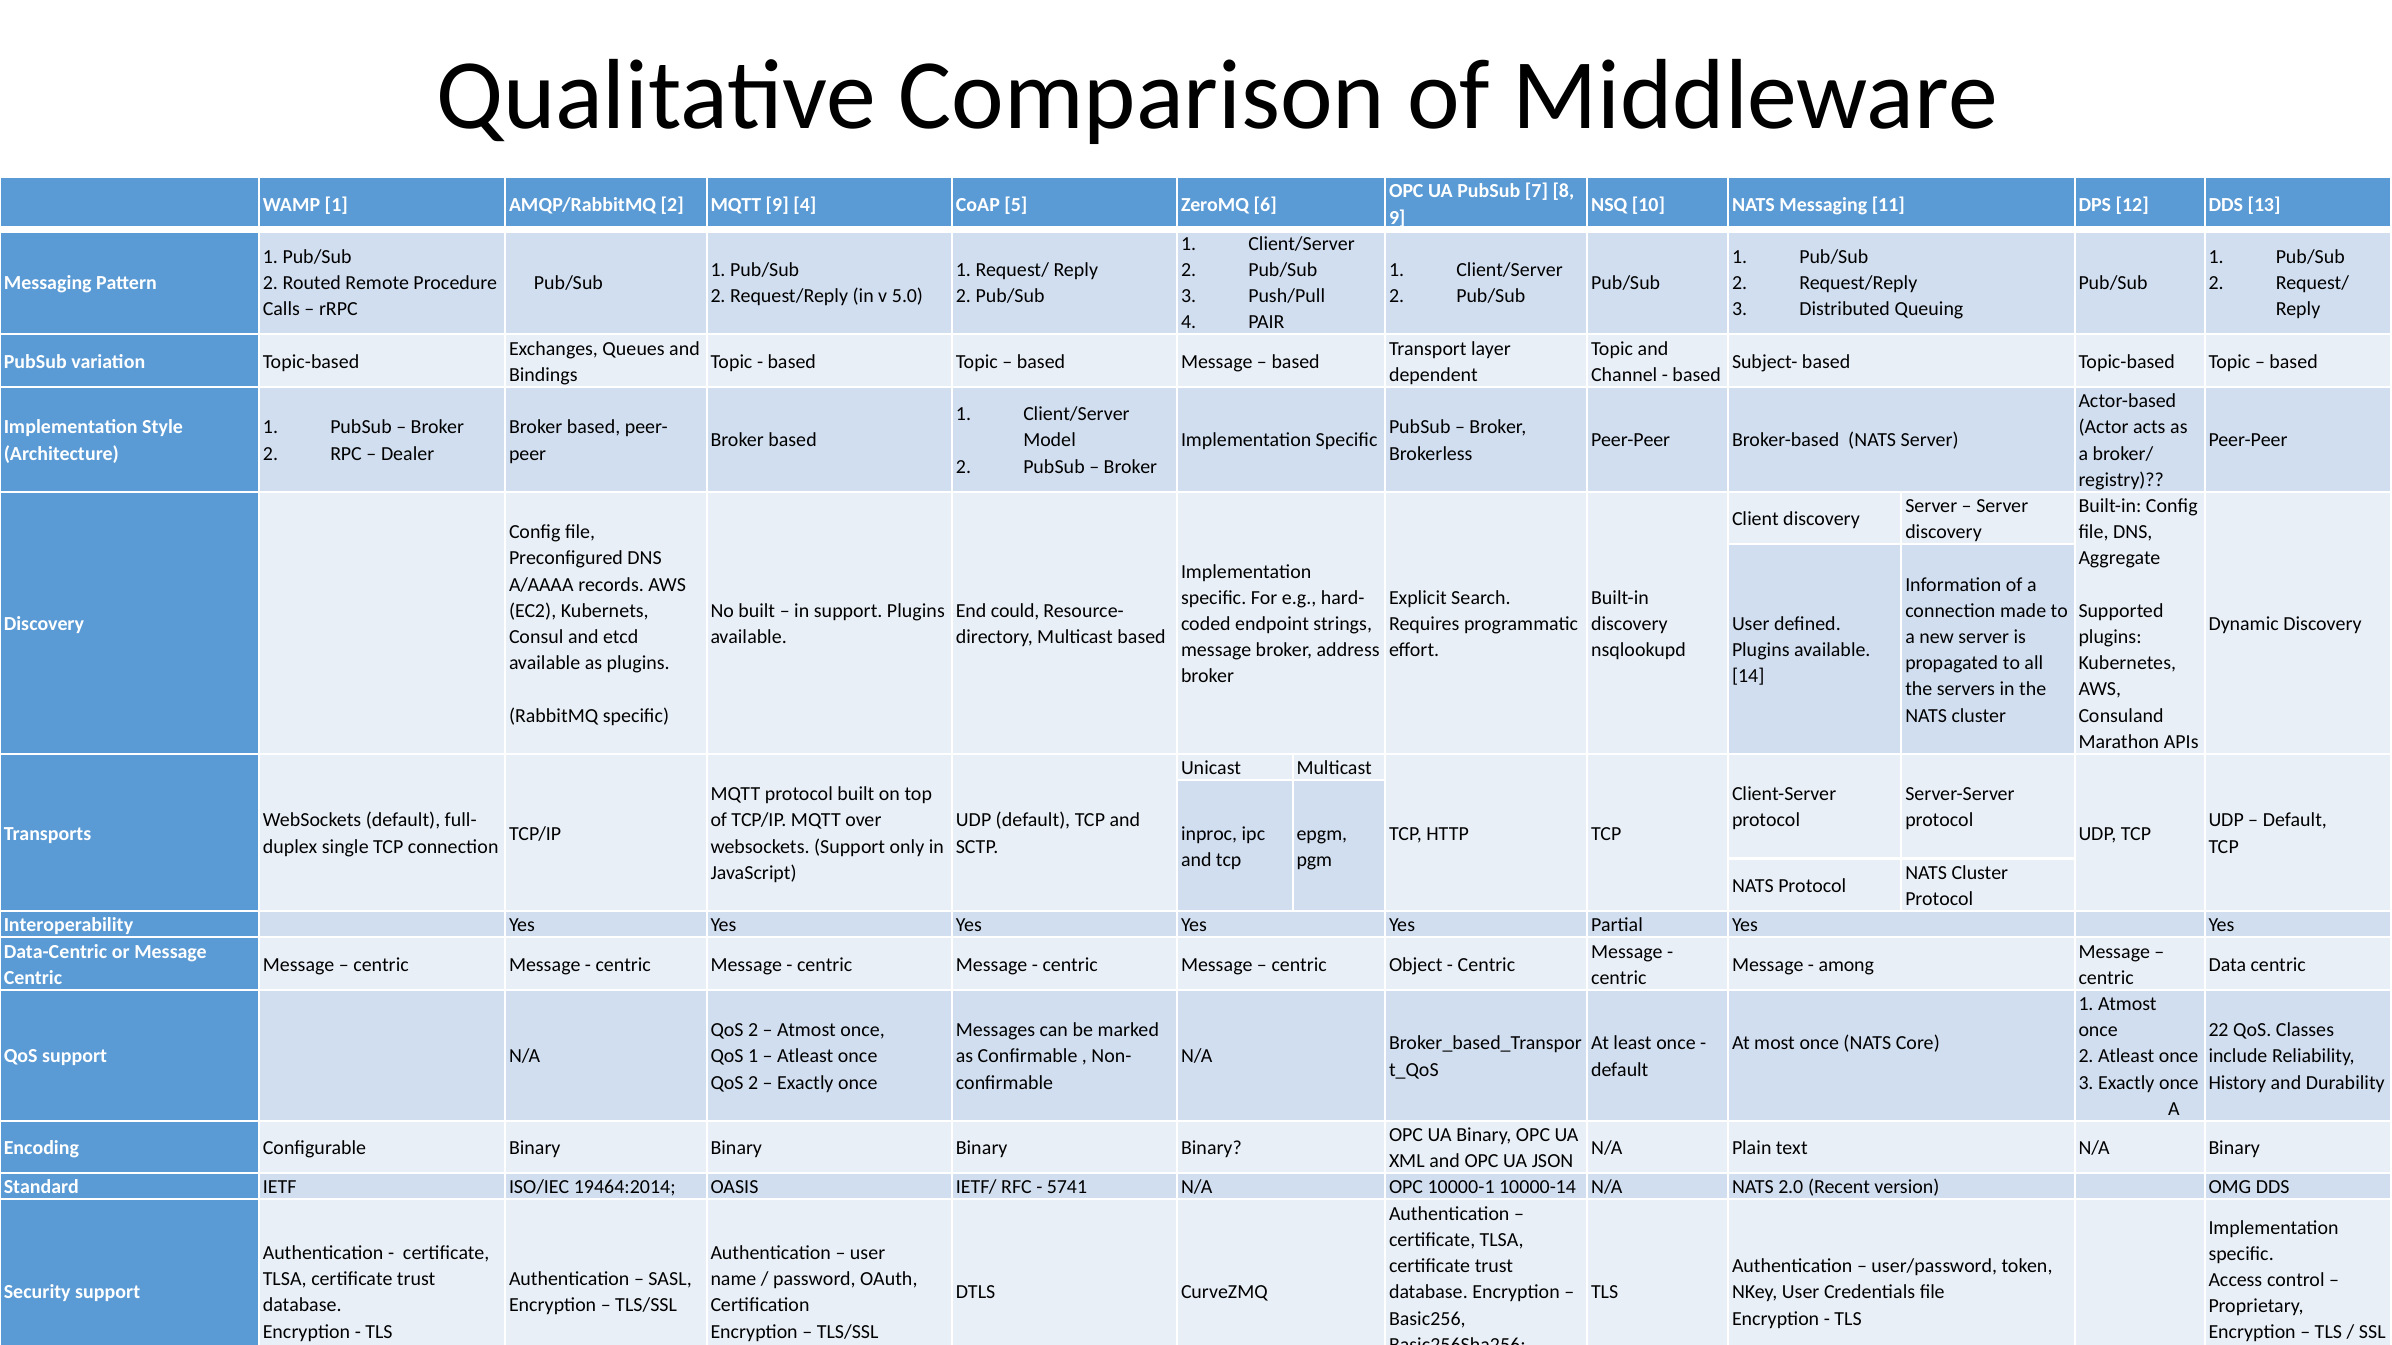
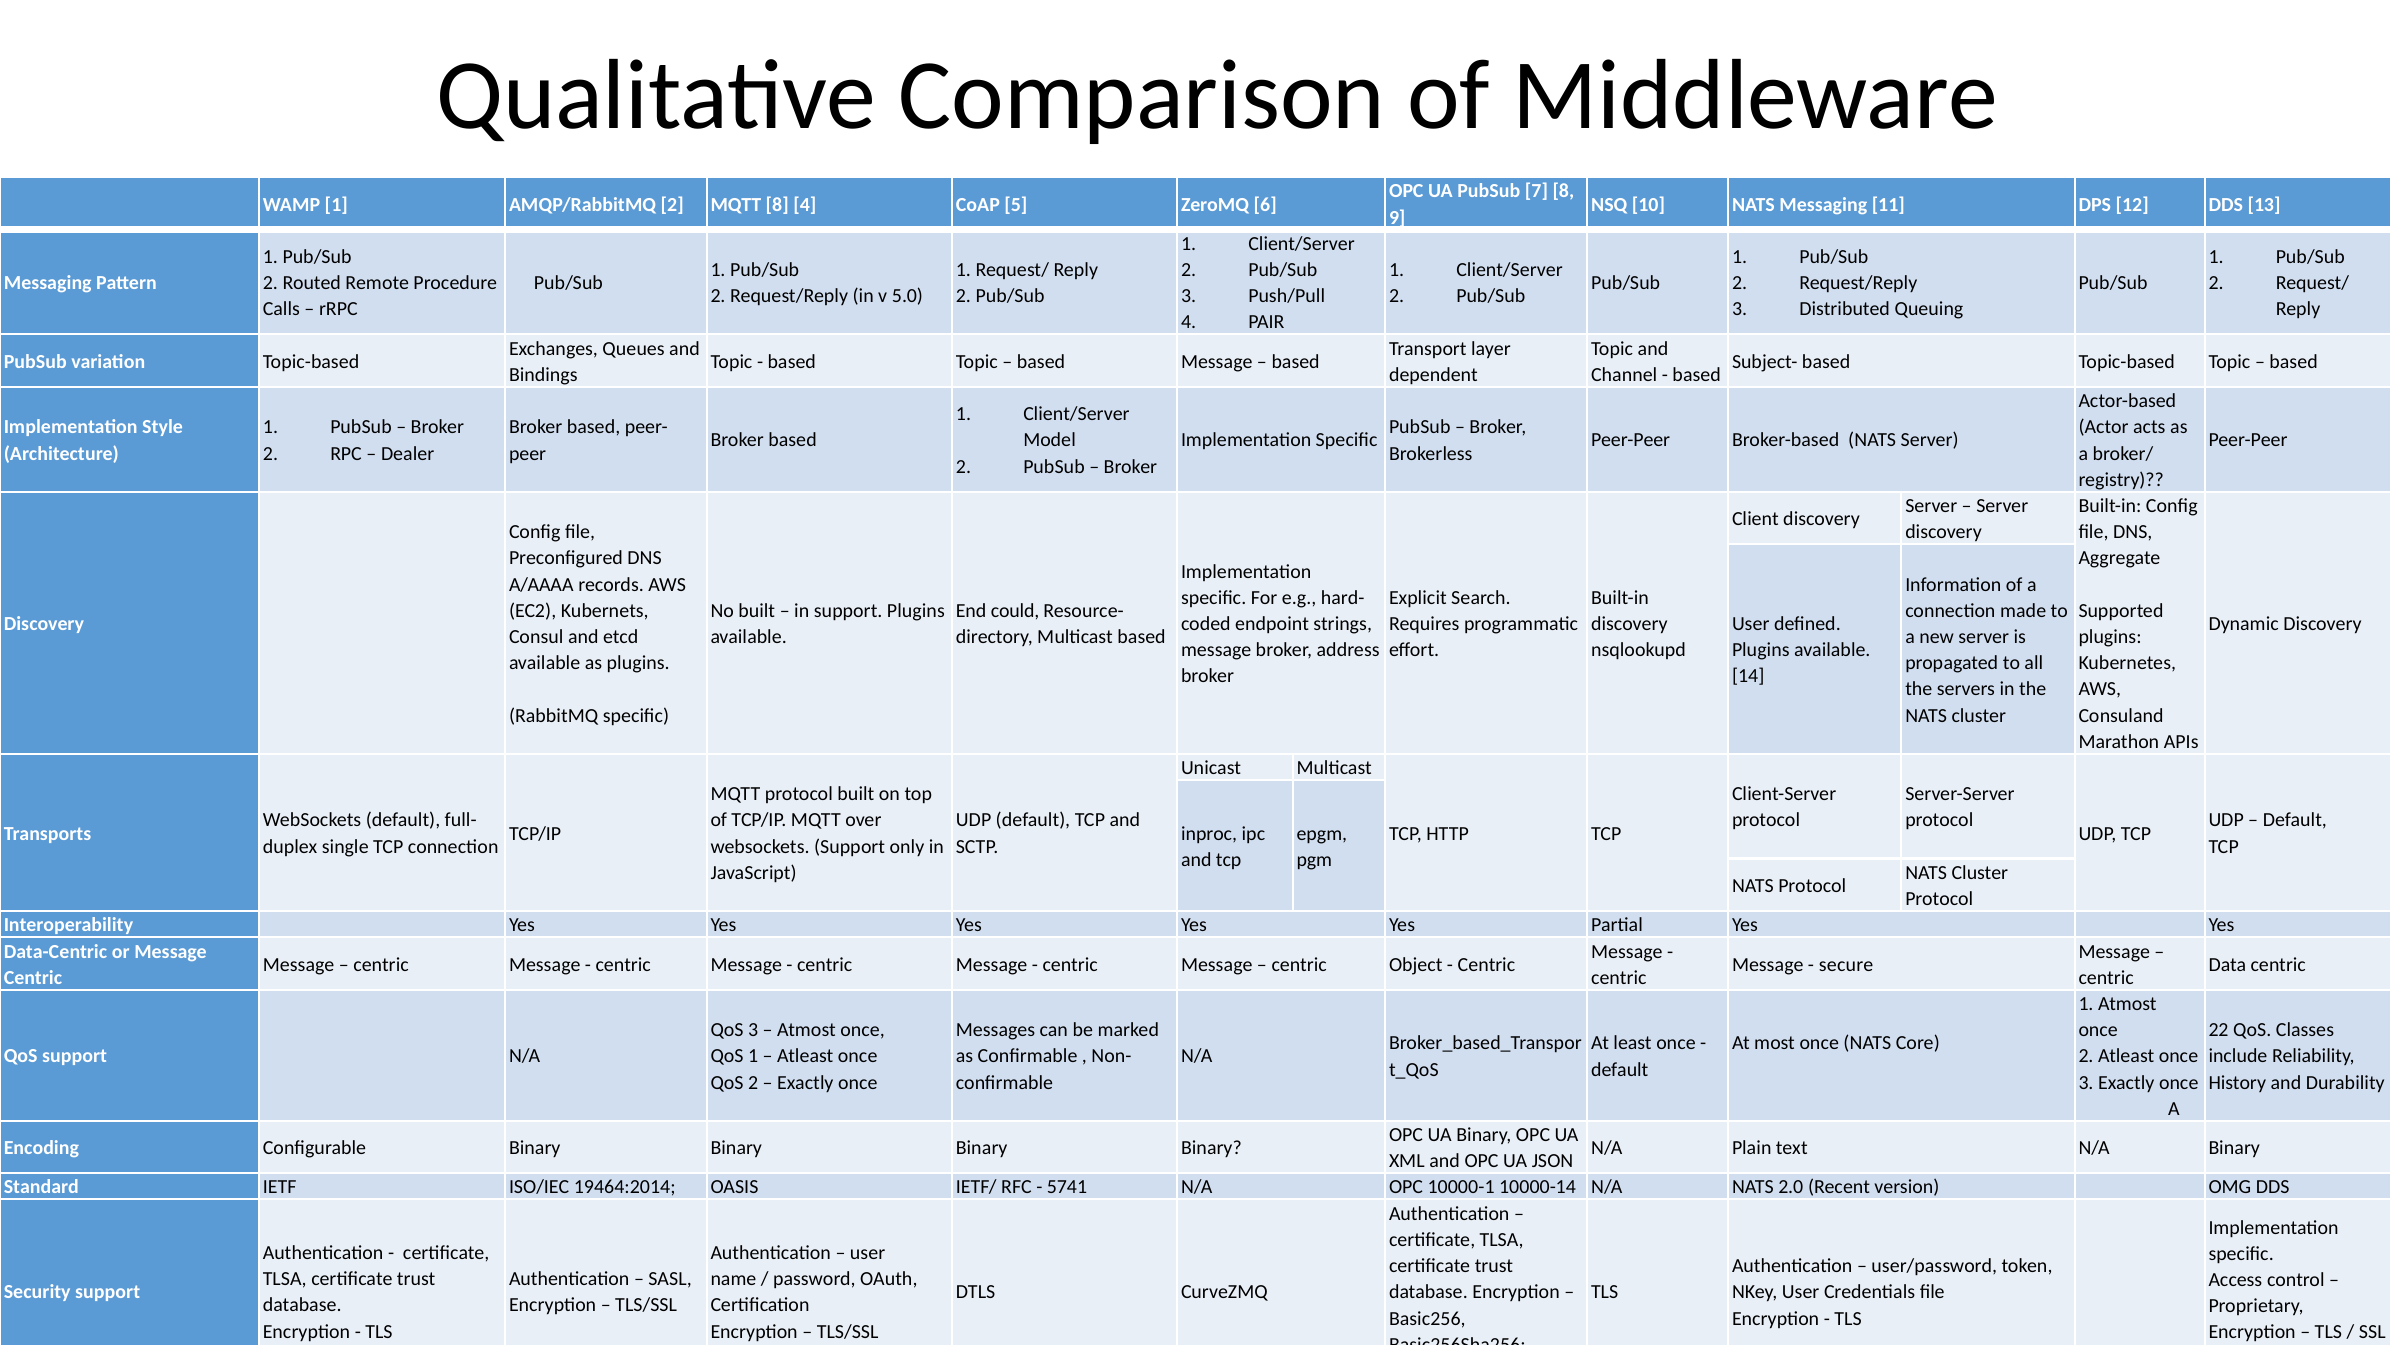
MQTT 9: 9 -> 8 (777, 205)
among: among -> secure (1846, 965)
2: 2 -> 3 (753, 1030)
